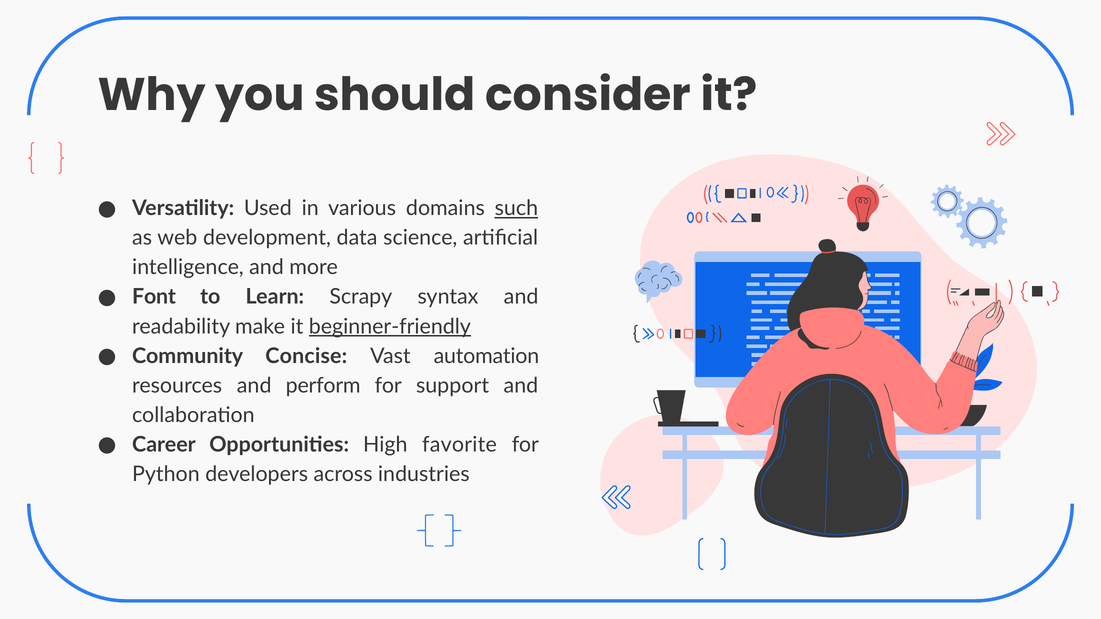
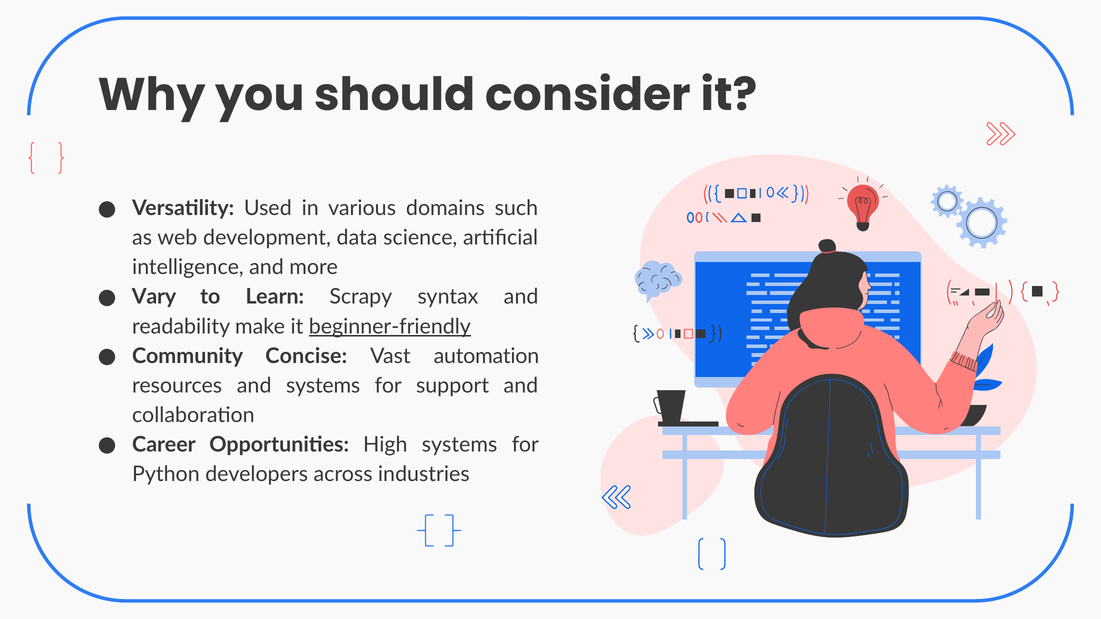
such underline: present -> none (516, 209)
Font: Font -> Vary (154, 297)
and perform: perform -> systems (323, 386)
High favorite: favorite -> systems (460, 445)
